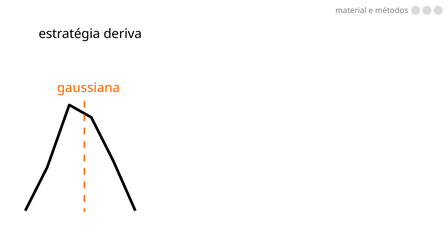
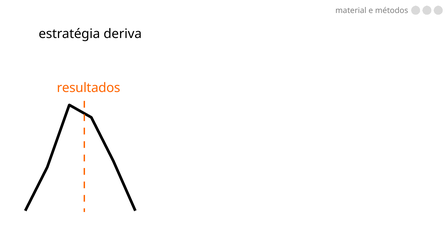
gaussiana: gaussiana -> resultados (89, 88)
